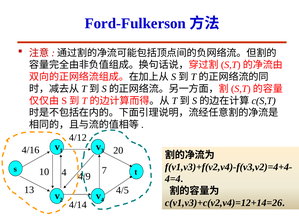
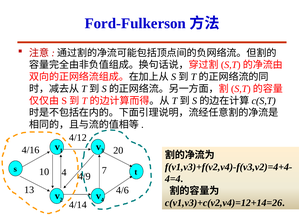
4/5: 4/5 -> 4/6 (122, 190)
